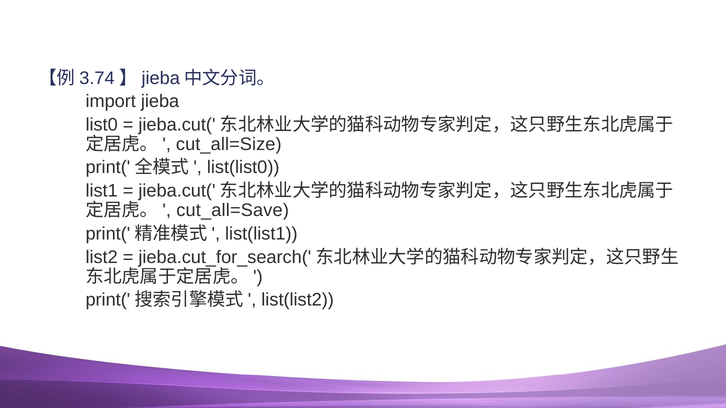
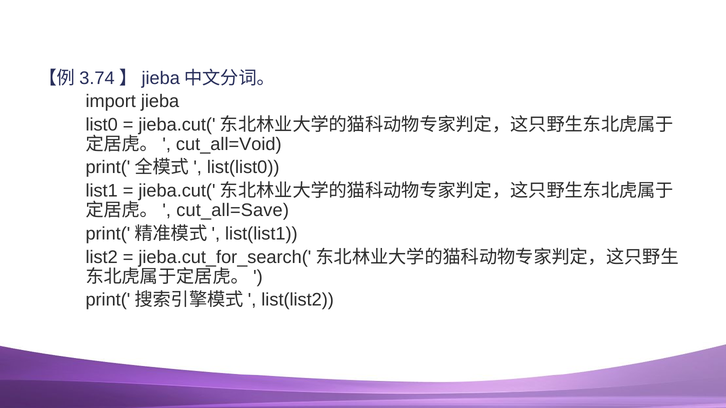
cut_all=Size: cut_all=Size -> cut_all=Void (229, 144)
